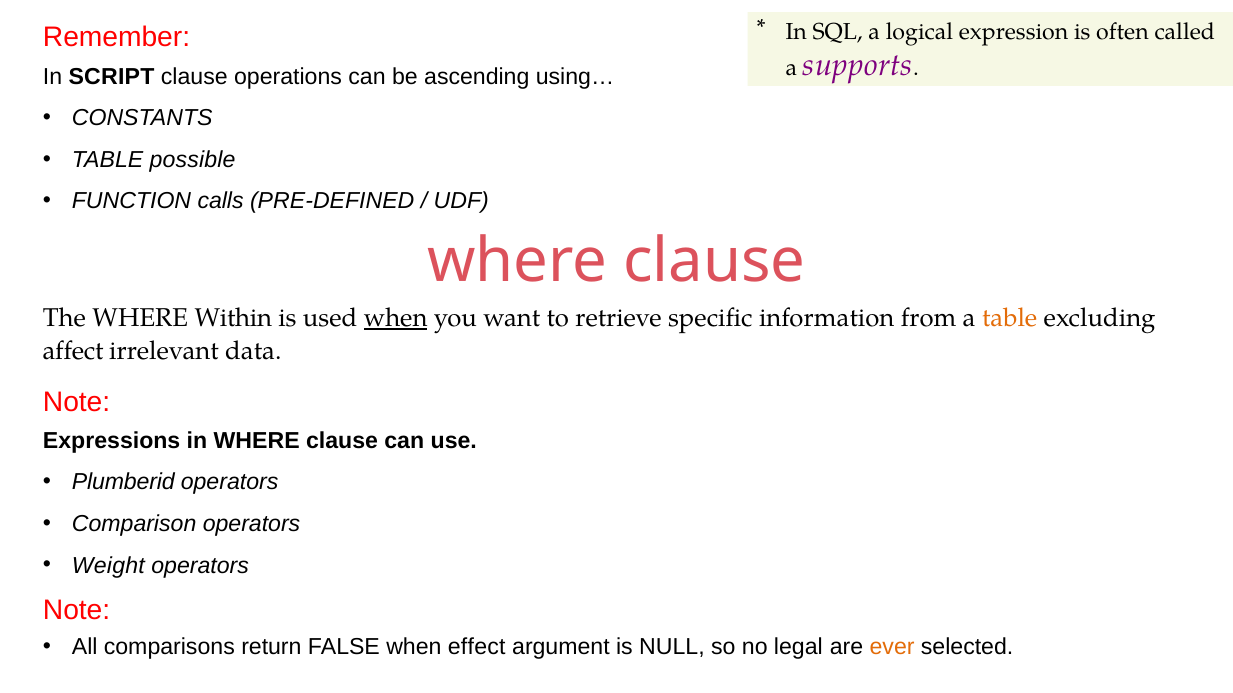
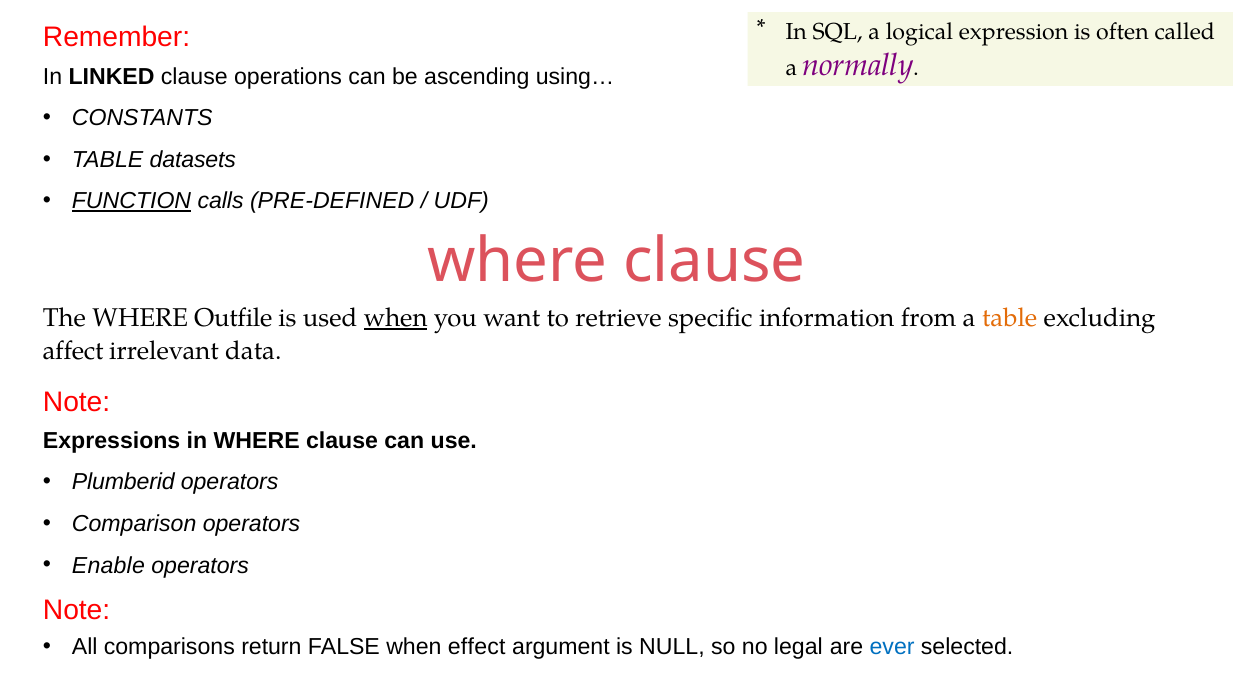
supports: supports -> normally (858, 65)
SCRIPT: SCRIPT -> LINKED (112, 77)
possible: possible -> datasets (193, 160)
FUNCTION underline: none -> present (132, 201)
Within: Within -> Outfile (233, 318)
Weight: Weight -> Enable (108, 566)
ever colour: orange -> blue (892, 647)
